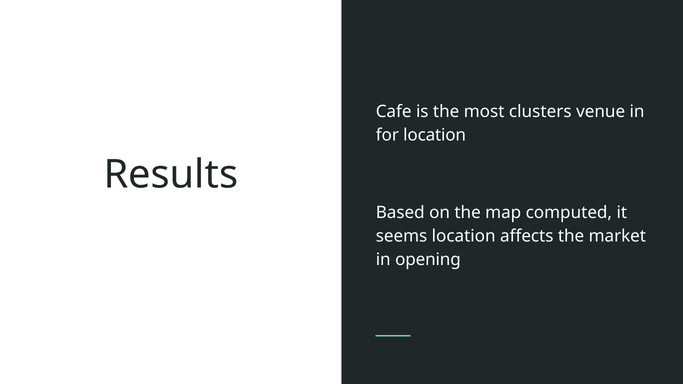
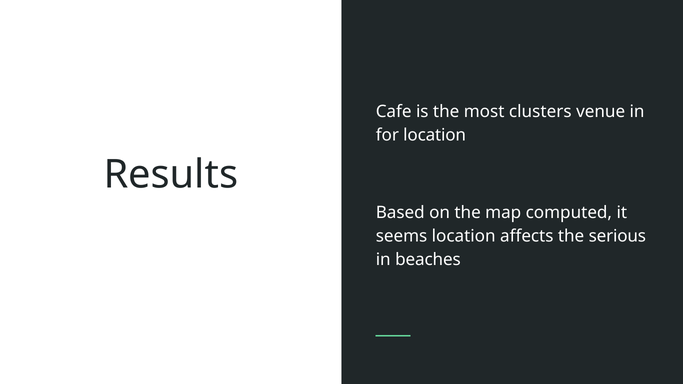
market: market -> serious (617, 236)
opening: opening -> beaches (428, 260)
